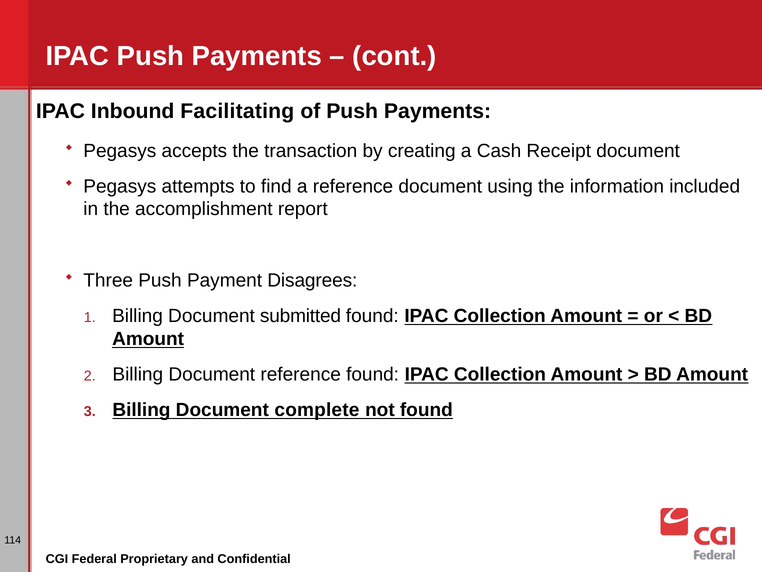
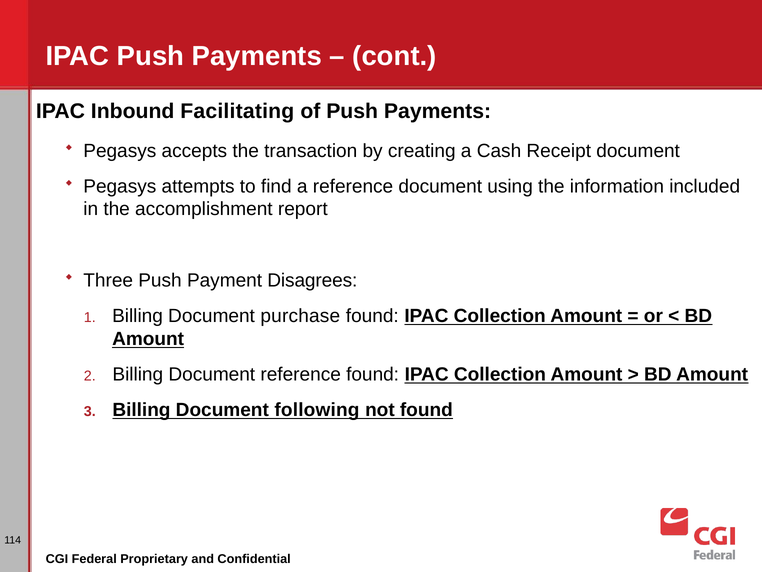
submitted: submitted -> purchase (300, 316)
complete: complete -> following (317, 410)
